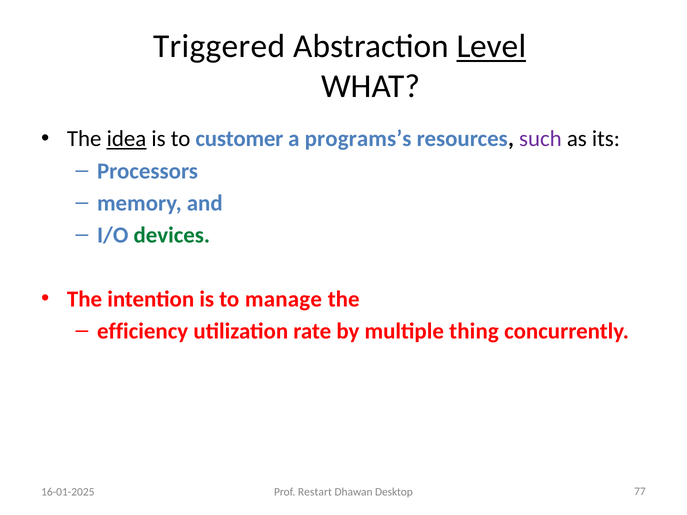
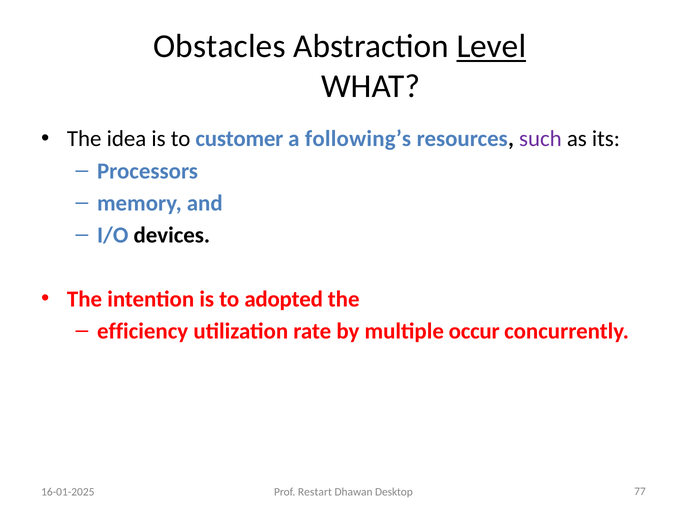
Triggered: Triggered -> Obstacles (219, 46)
idea underline: present -> none (127, 139)
programs’s: programs’s -> following’s (358, 139)
devices colour: green -> black (172, 235)
manage: manage -> adopted (284, 299)
thing: thing -> occur (474, 331)
